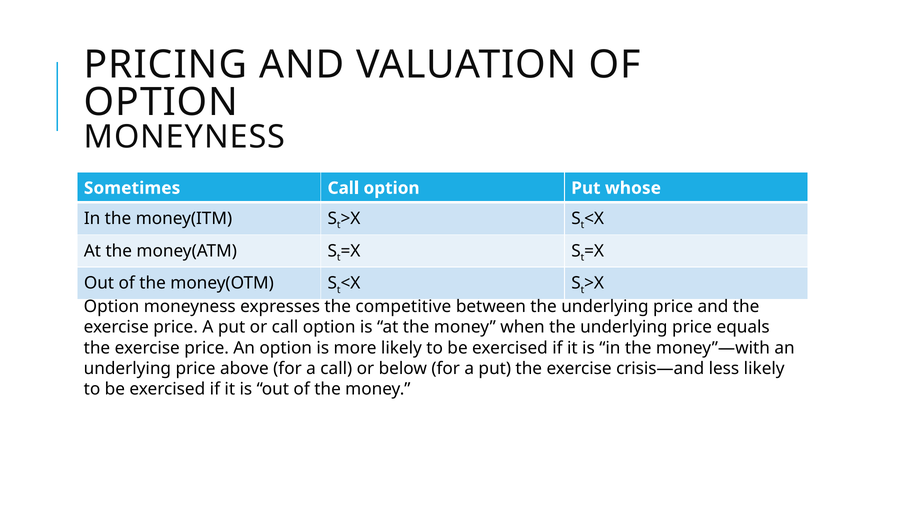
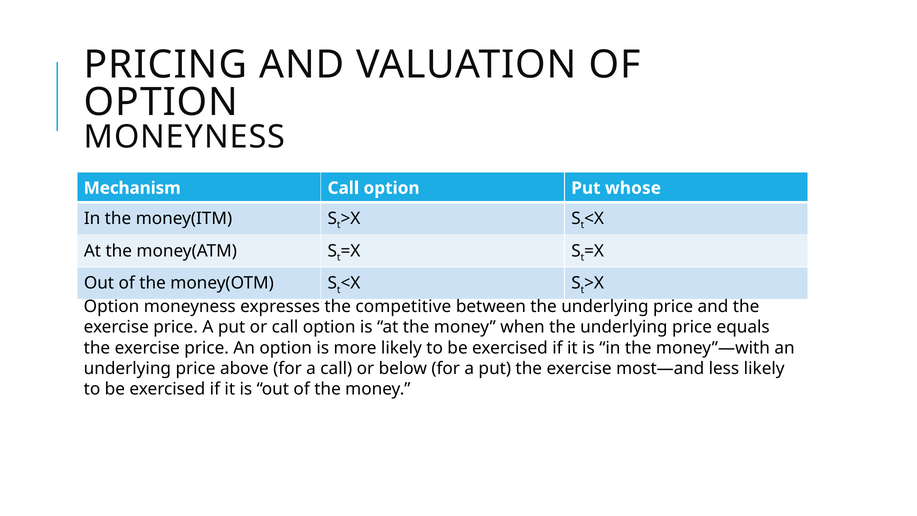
Sometimes: Sometimes -> Mechanism (132, 188)
crisis—and: crisis—and -> most—and (660, 368)
